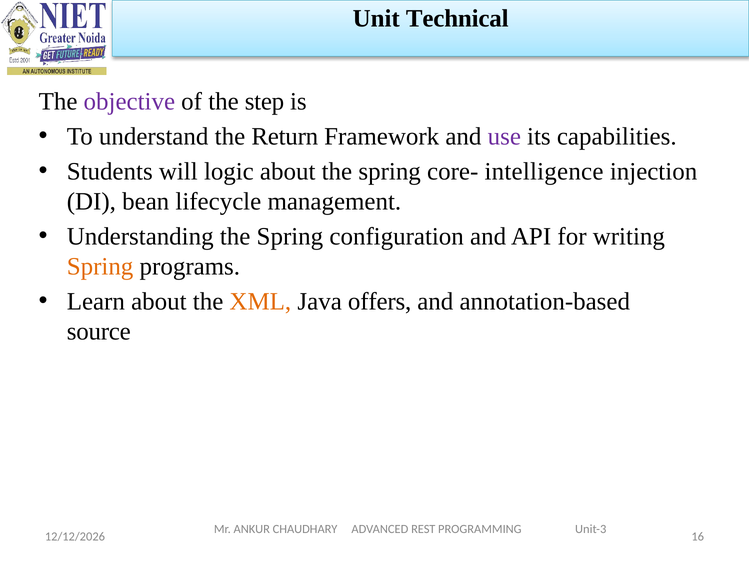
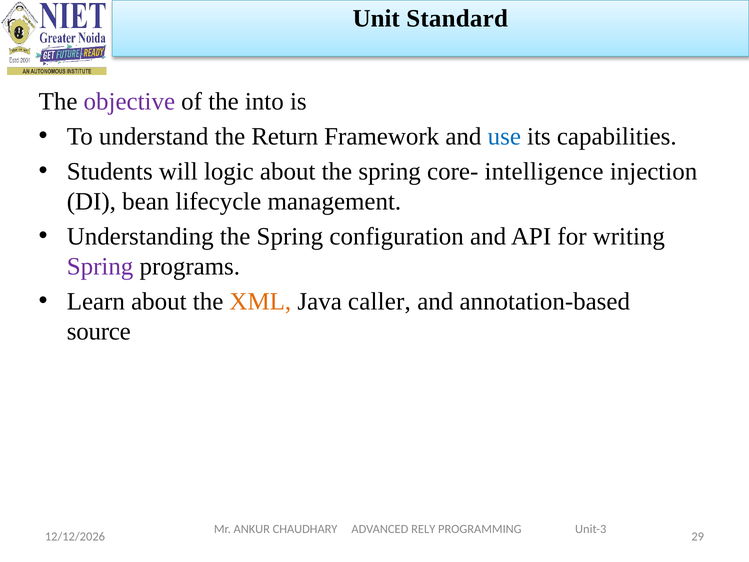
Technical: Technical -> Standard (457, 19)
step: step -> into (264, 102)
use colour: purple -> blue (504, 137)
Spring colour: orange -> purple (100, 266)
offers: offers -> caller (379, 301)
REST: REST -> RELY (423, 529)
16: 16 -> 29 (698, 536)
